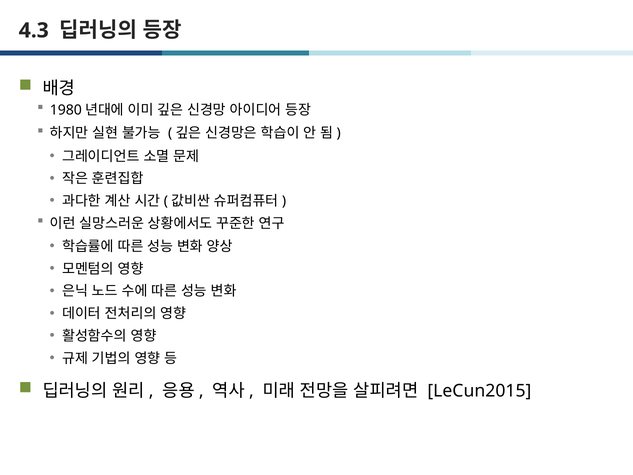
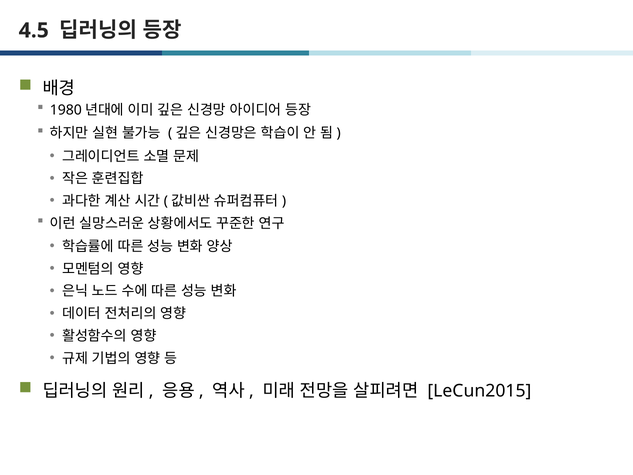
4.3: 4.3 -> 4.5 (34, 30)
